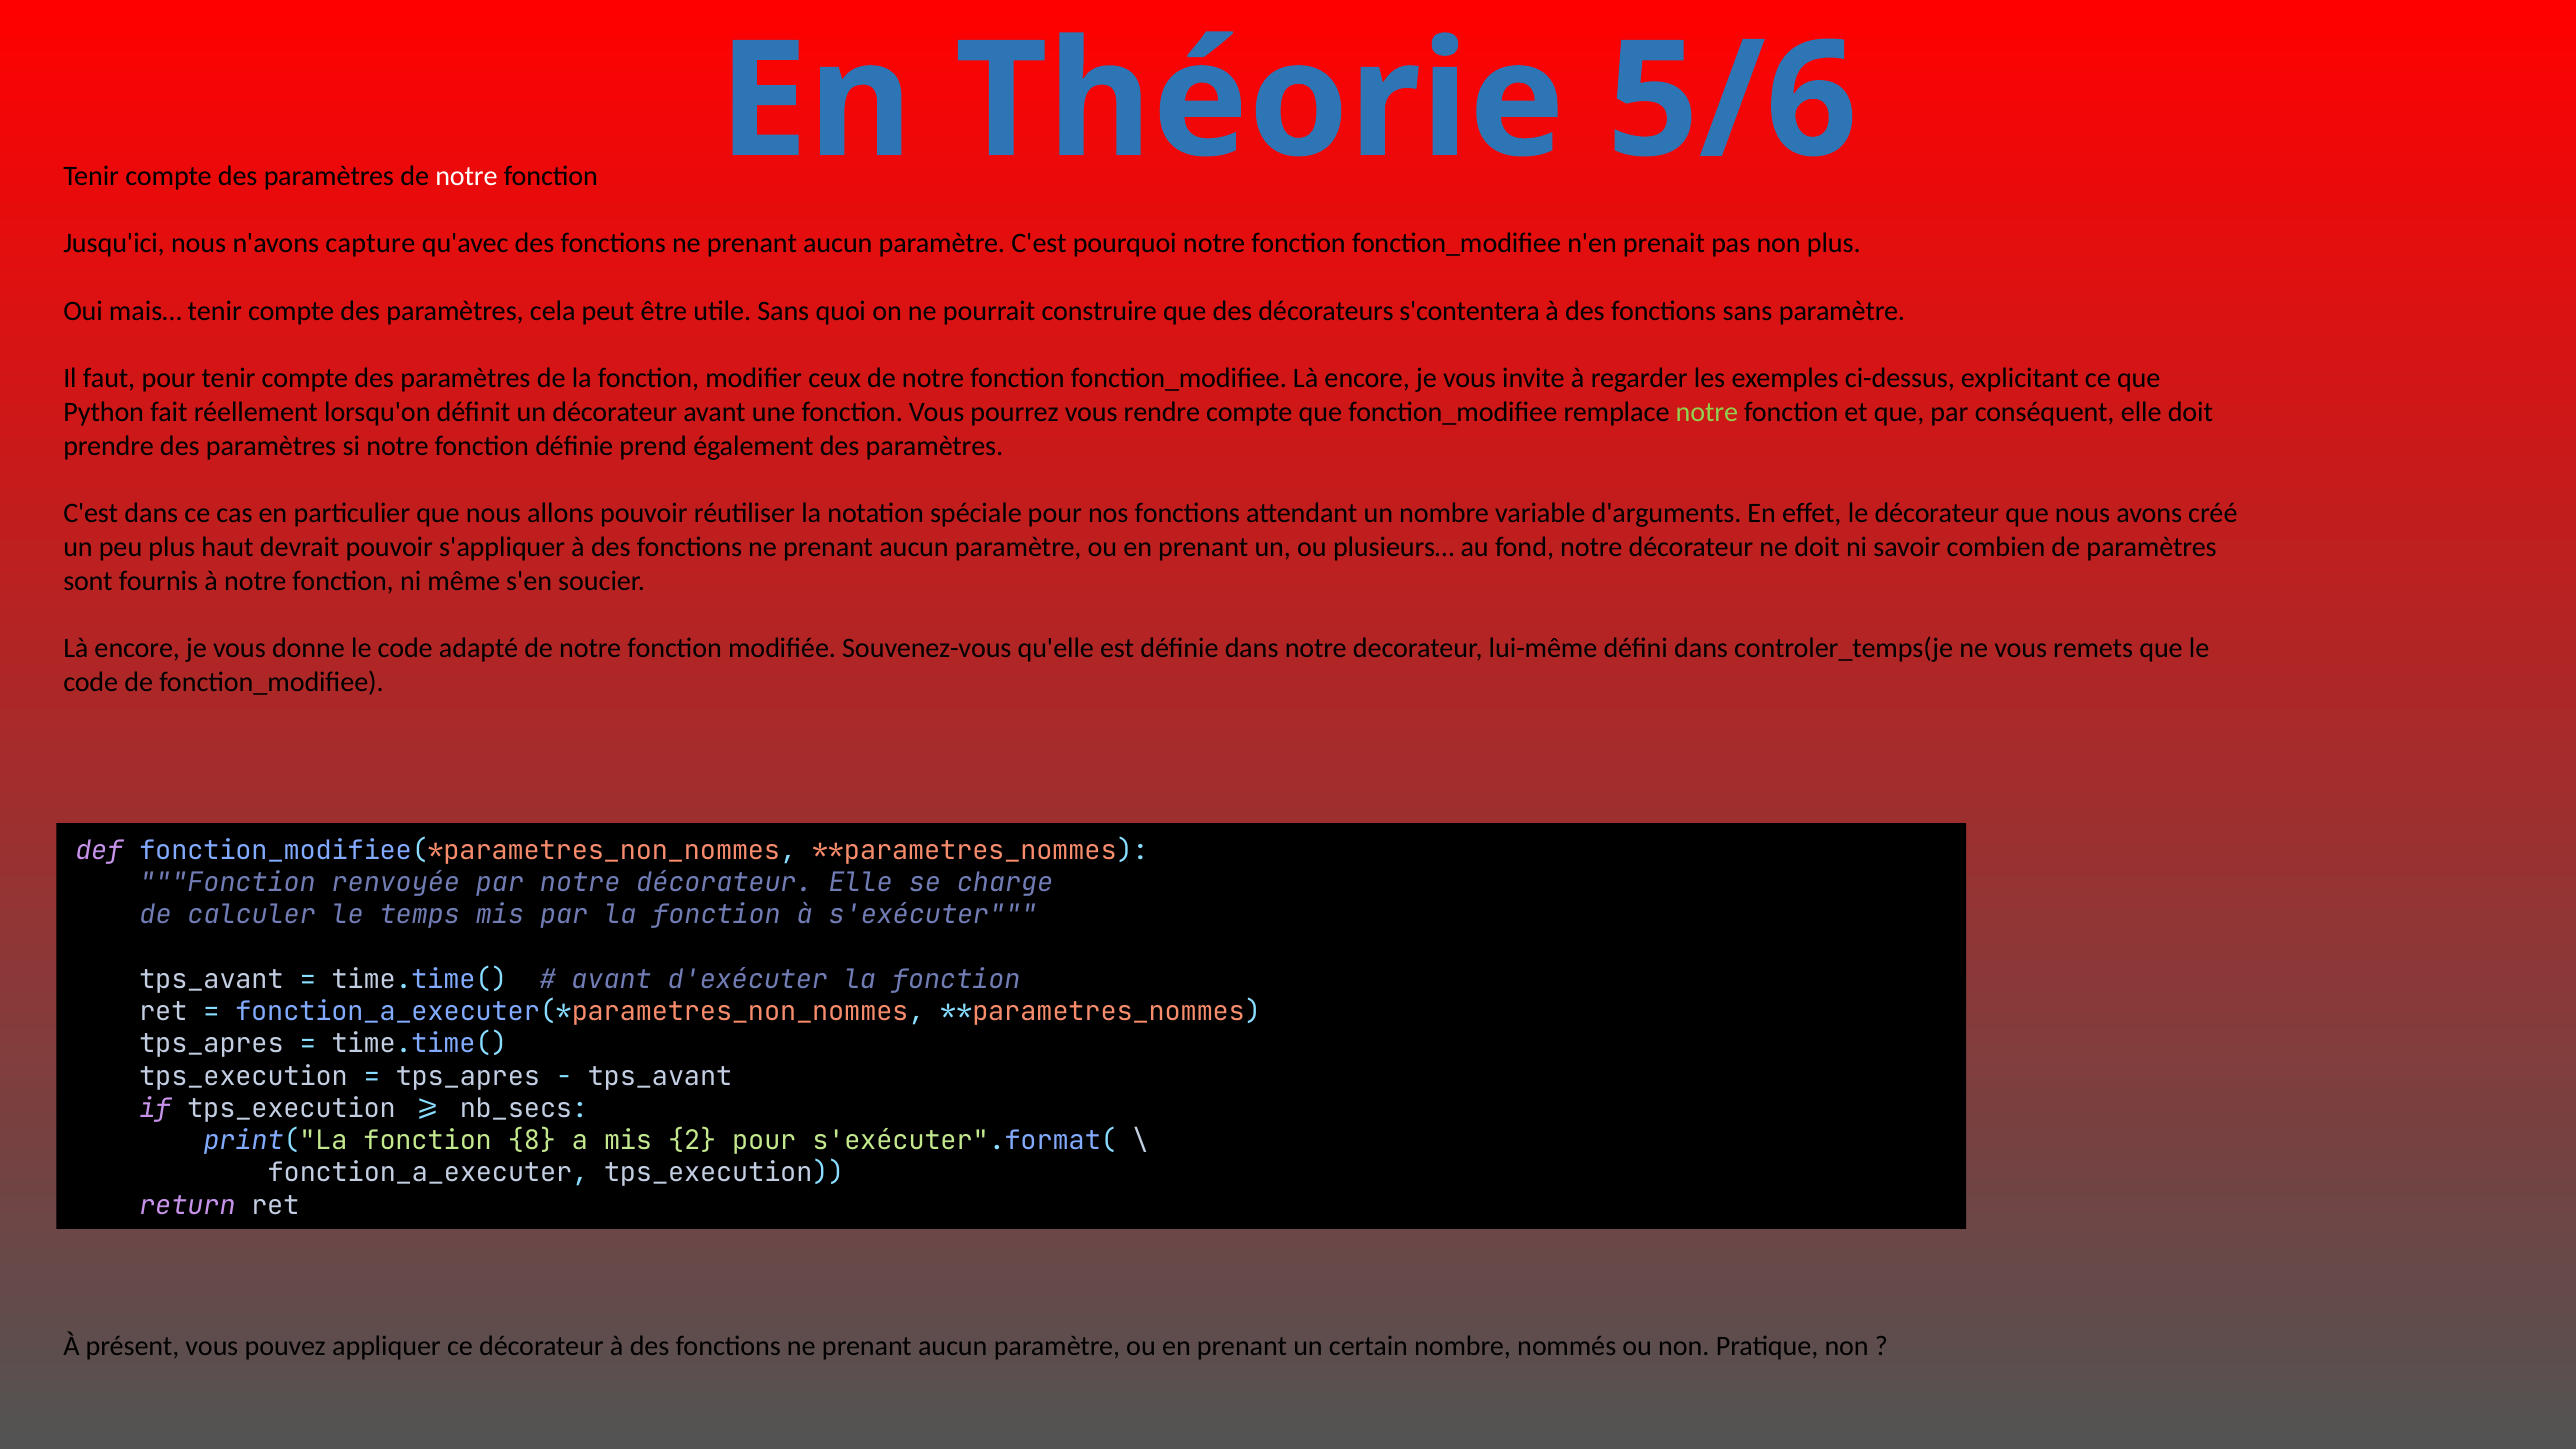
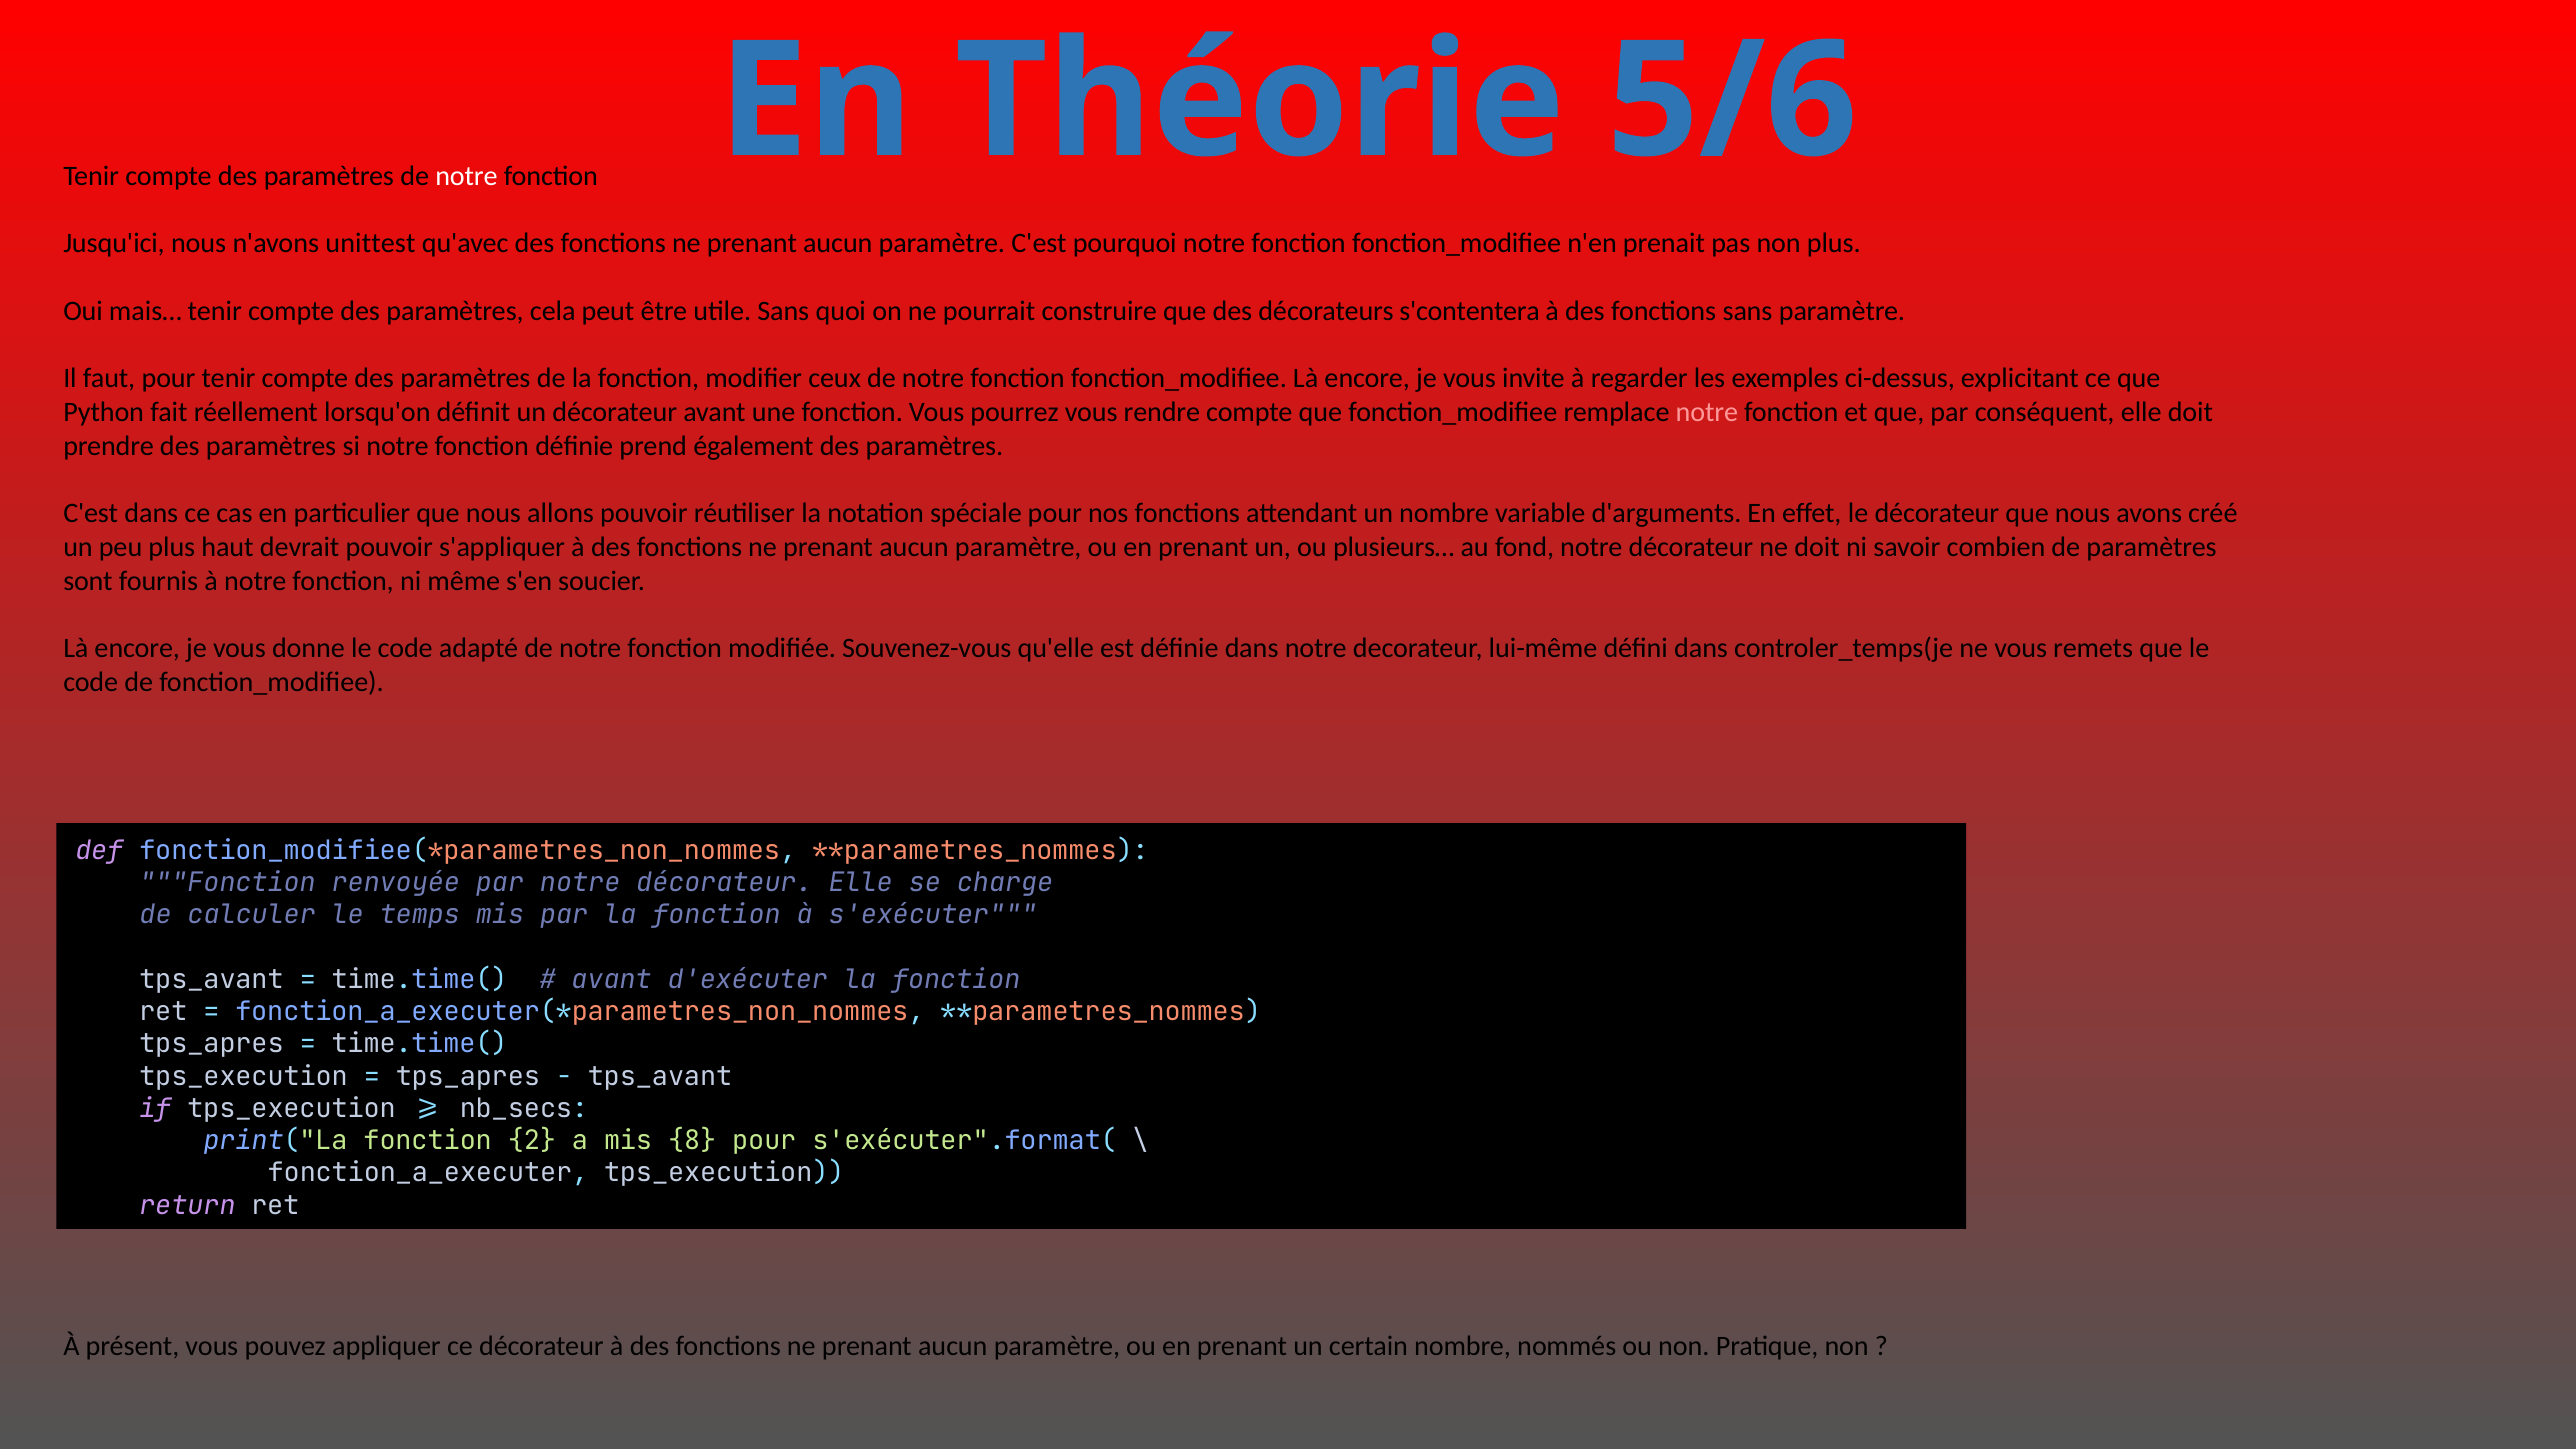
capture: capture -> unittest (370, 243)
notre colour: light green -> pink (1707, 412)
8: 8 -> 2 (532, 1141)
2: 2 -> 8 (692, 1141)
